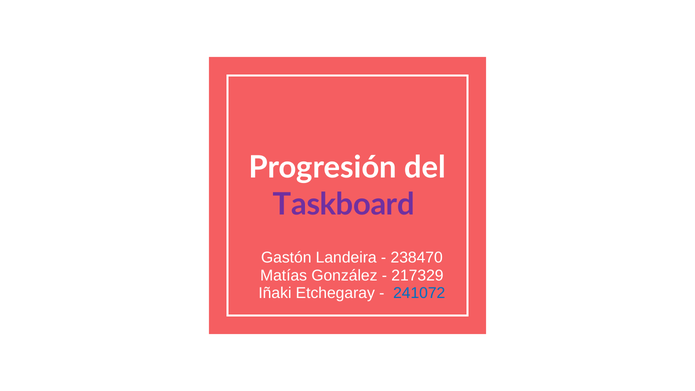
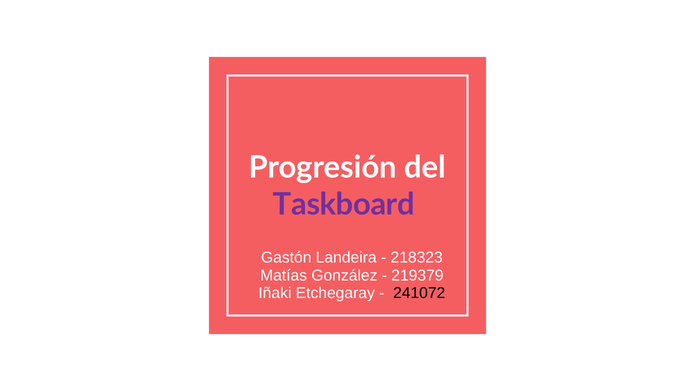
238470: 238470 -> 218323 (417, 257)
217329: 217329 -> 219379 (417, 275)
241072 colour: blue -> black (419, 293)
